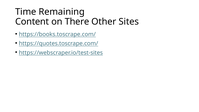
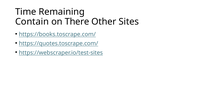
Content: Content -> Contain (32, 22)
